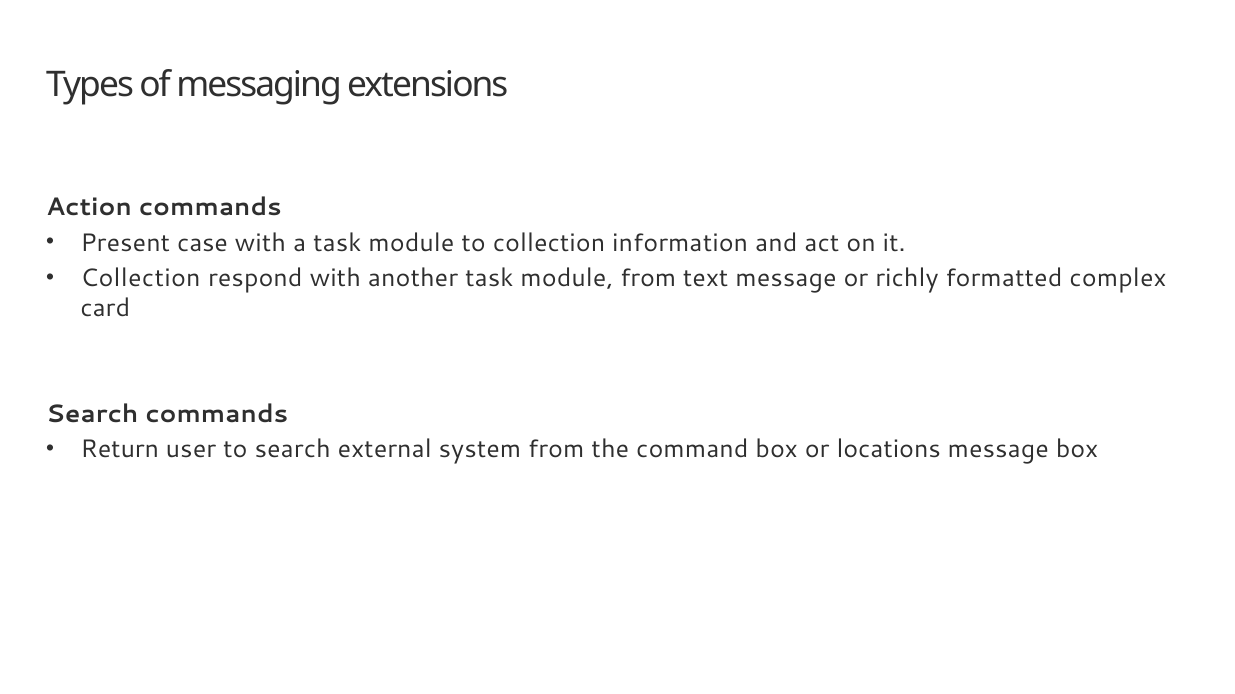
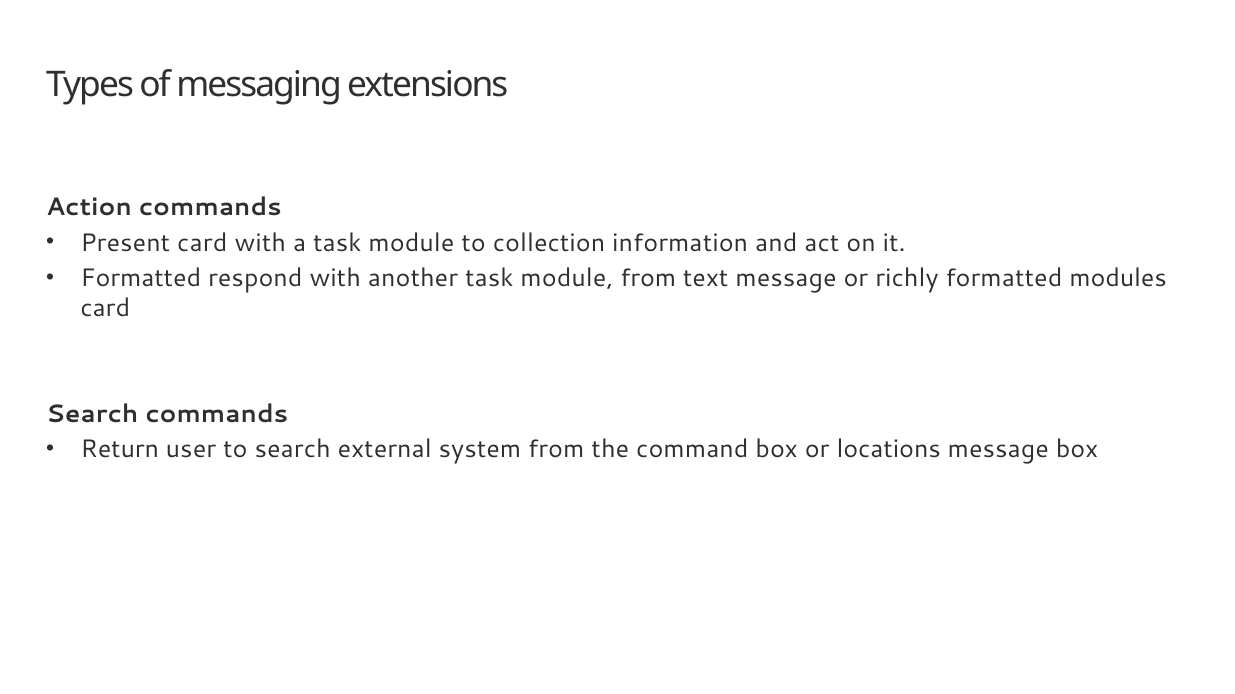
Present case: case -> card (202, 243)
Collection: Collection -> Formatted (141, 278)
complex: complex -> modules (1118, 278)
